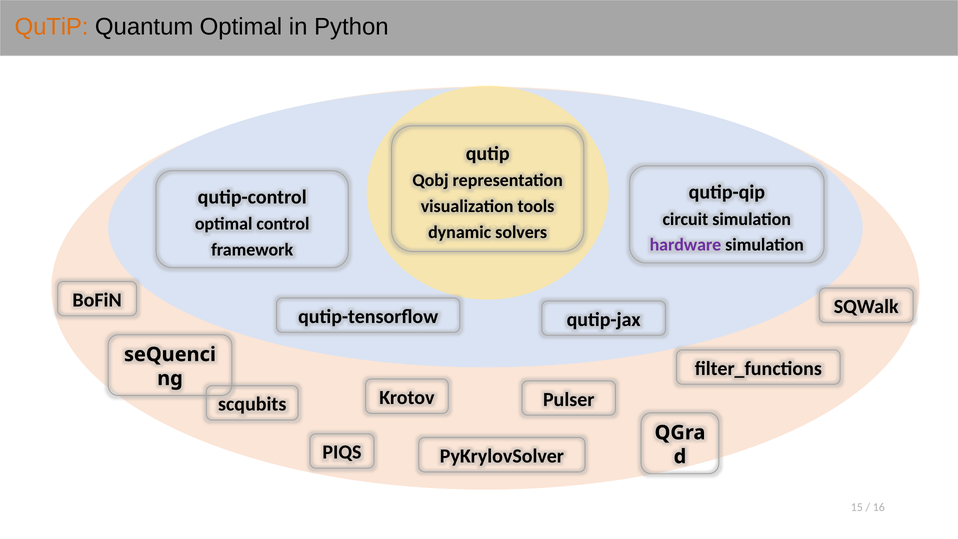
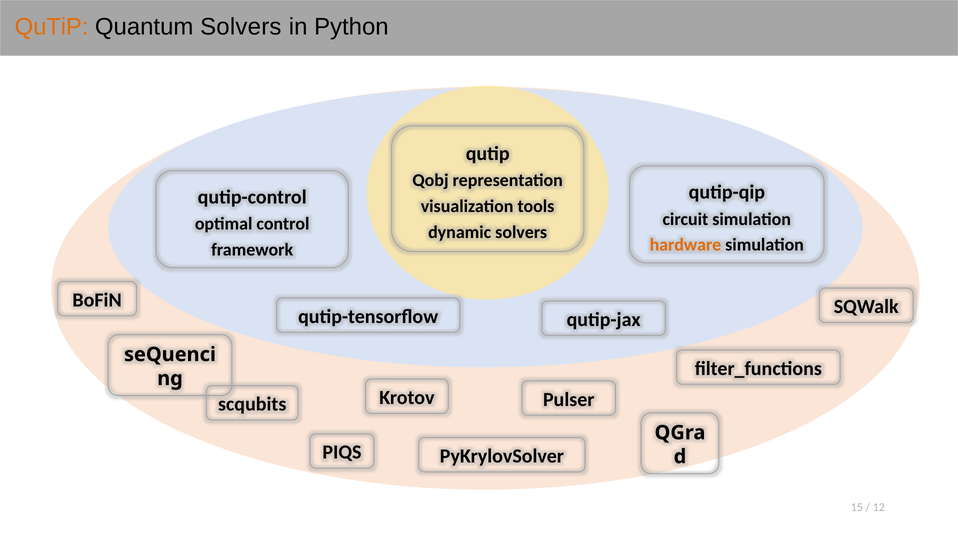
Quantum Optimal: Optimal -> Solvers (241, 27)
hardware colour: purple -> orange (685, 245)
16: 16 -> 12 (879, 507)
